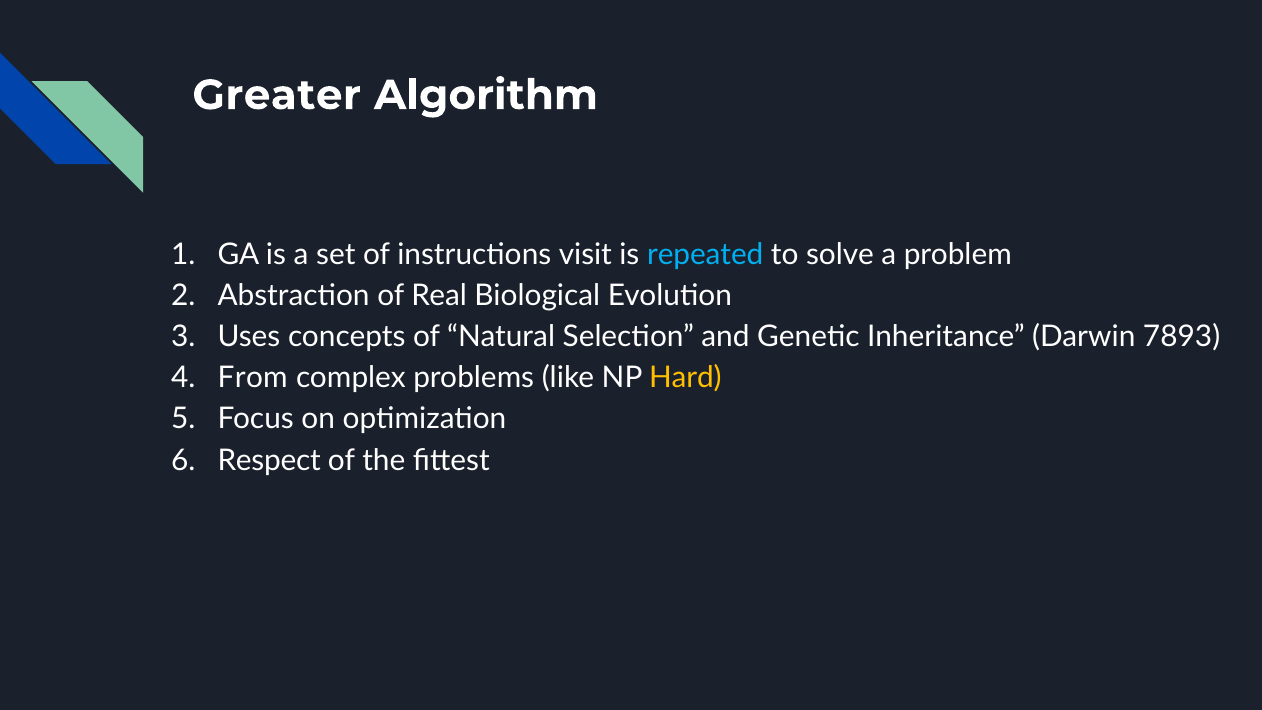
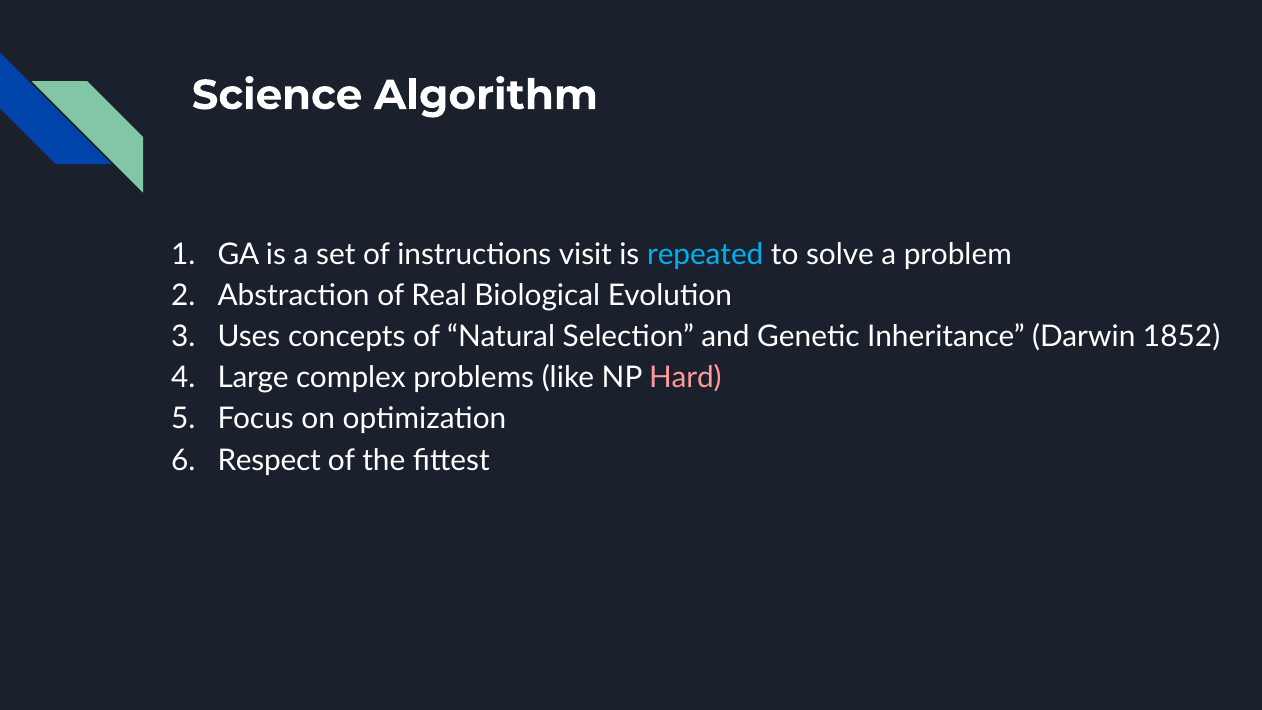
Greater: Greater -> Science (277, 95)
7893: 7893 -> 1852 (1182, 337)
From: From -> Large (253, 378)
Hard colour: yellow -> pink (685, 378)
